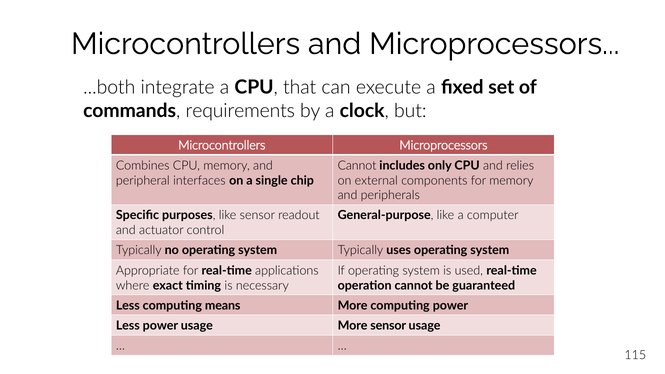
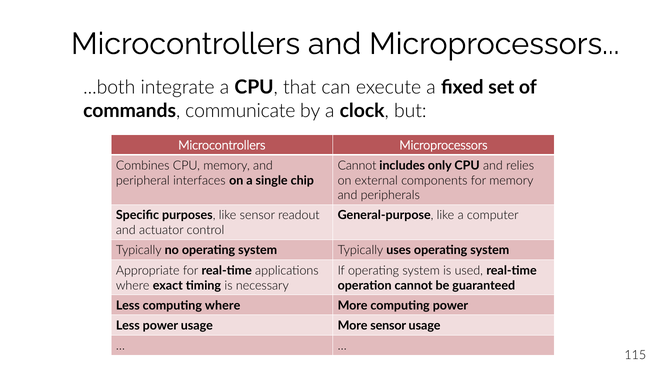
requirements: requirements -> communicate (240, 111)
computing means: means -> where (223, 305)
